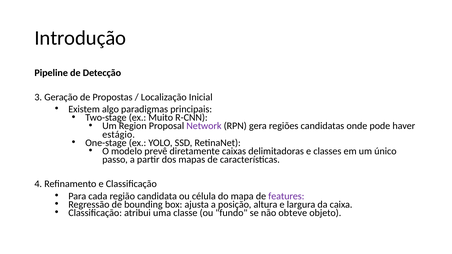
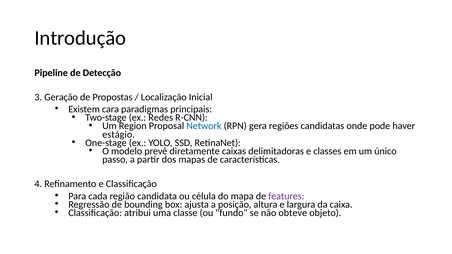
algo: algo -> cara (110, 109)
Muito: Muito -> Redes (161, 118)
Network colour: purple -> blue (204, 126)
